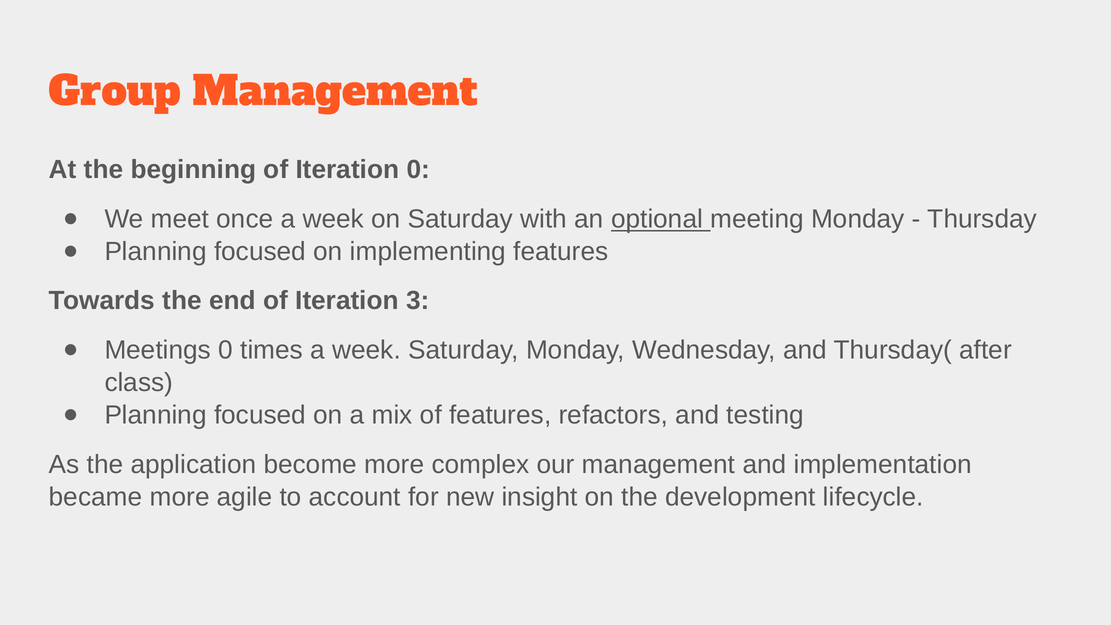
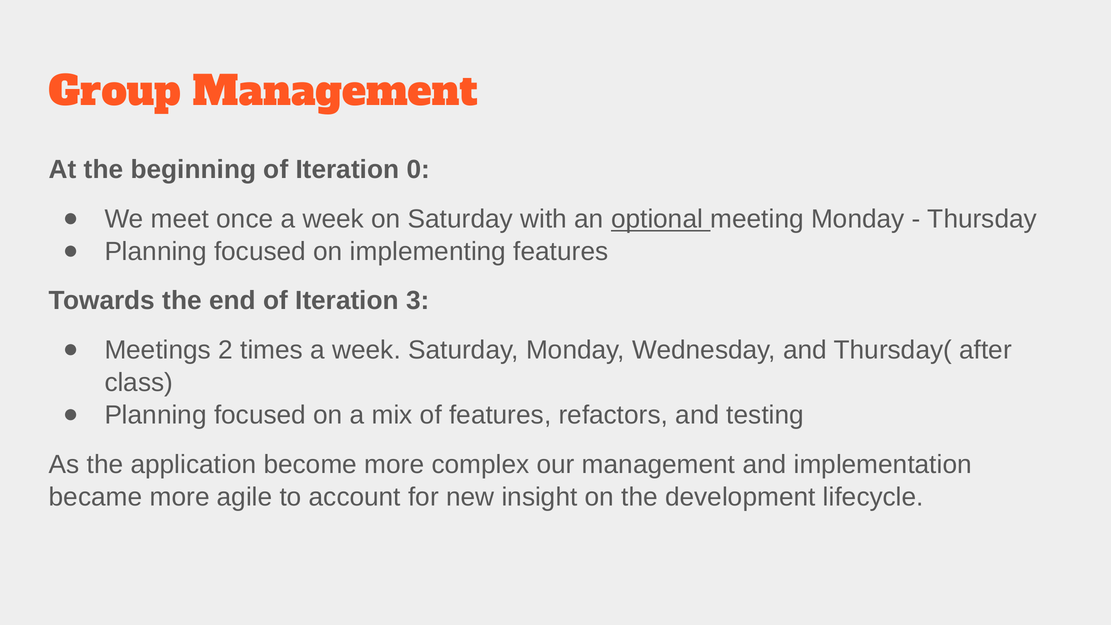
Meetings 0: 0 -> 2 (226, 350)
